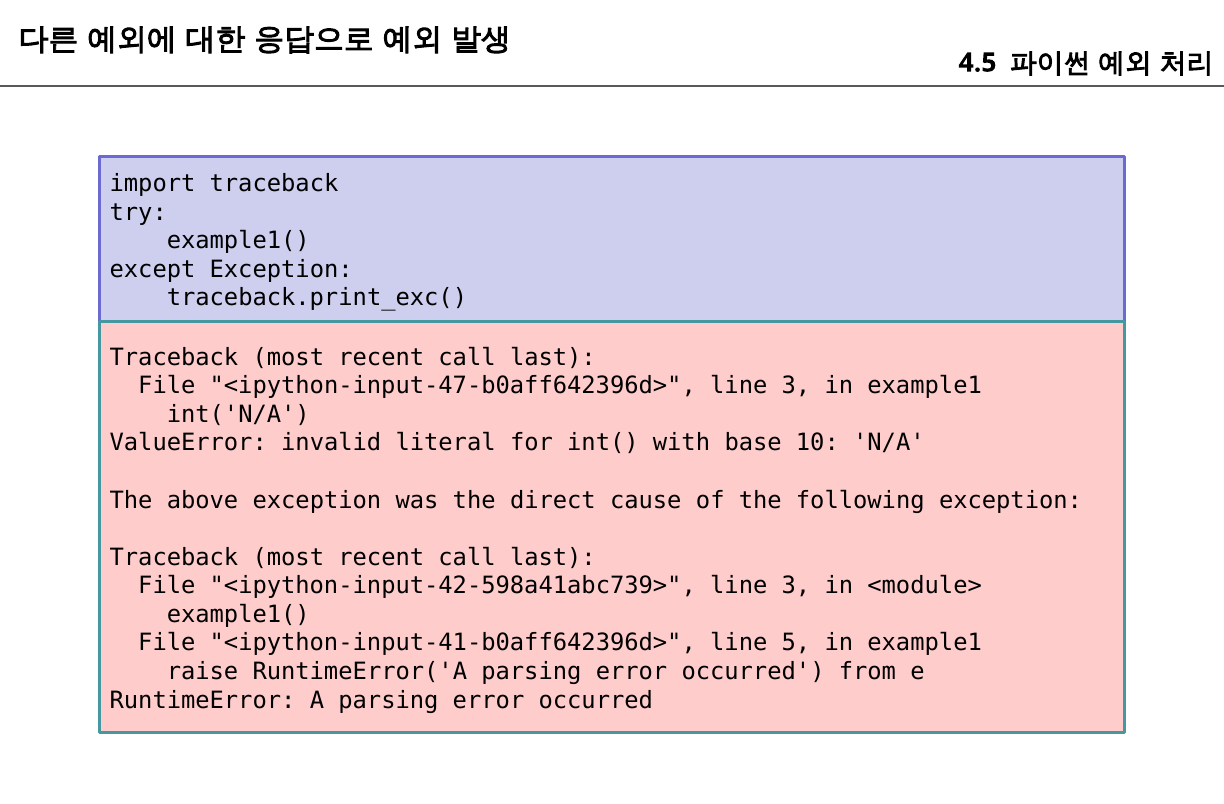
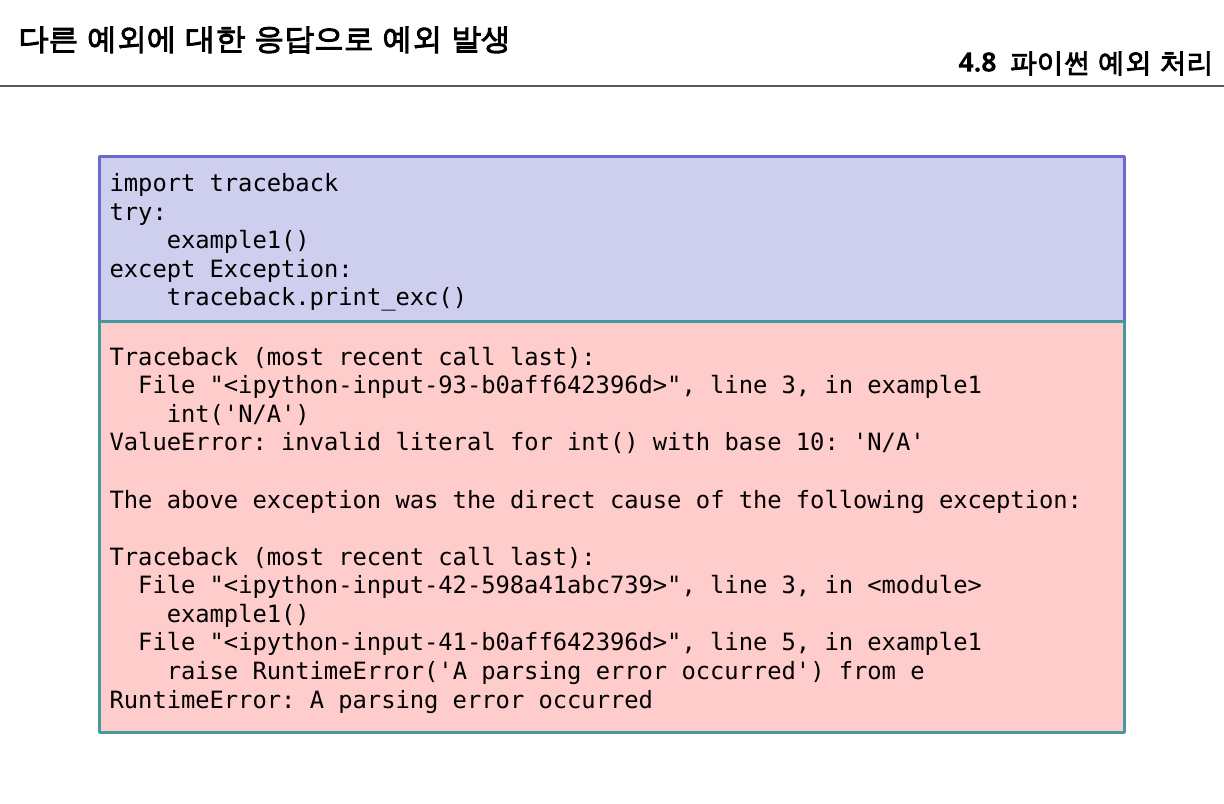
4.5: 4.5 -> 4.8 (978, 63)
<ipython-input-47-b0aff642396d>: <ipython-input-47-b0aff642396d> -> <ipython-input-93-b0aff642396d> (453, 386)
